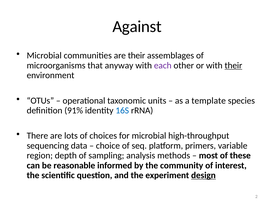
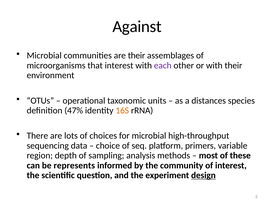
that anyway: anyway -> interest (119, 65)
their underline: present -> none (233, 65)
template: template -> distances (209, 100)
91%: 91% -> 47% (74, 110)
16S colour: blue -> orange (122, 110)
reasonable: reasonable -> represents (74, 165)
